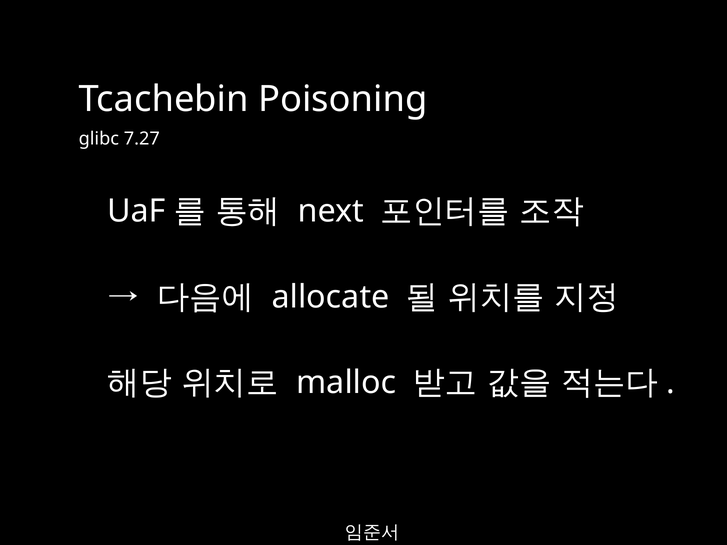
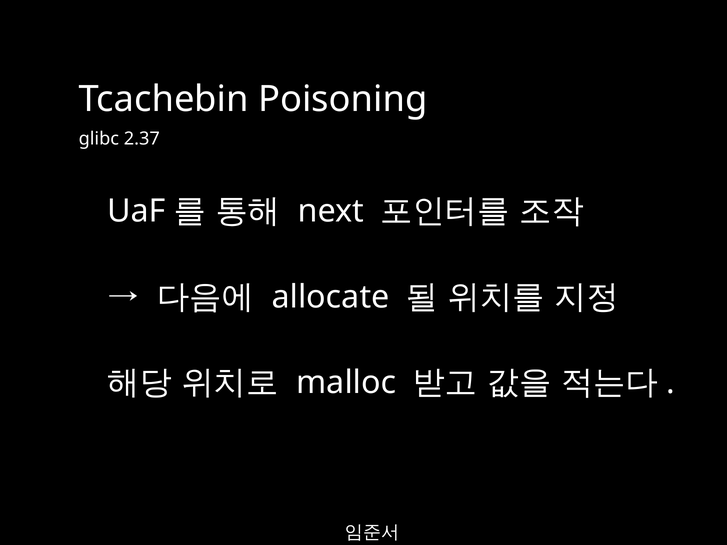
7.27: 7.27 -> 2.37 (142, 139)
